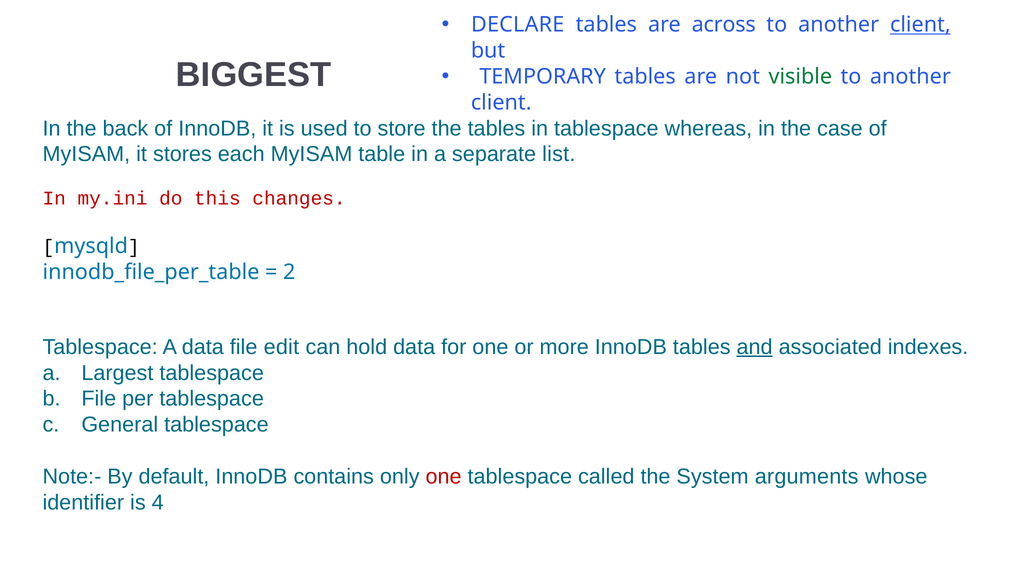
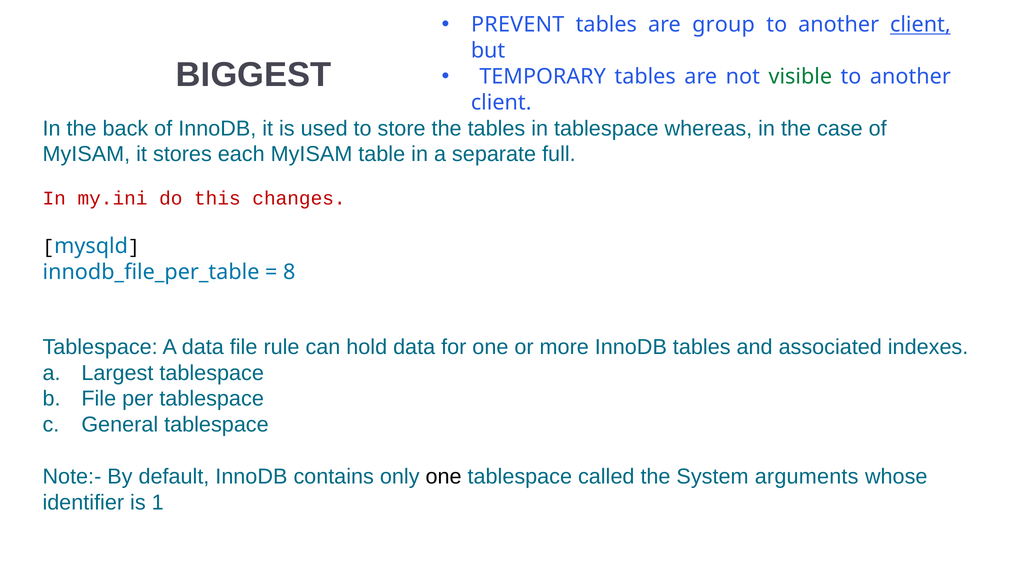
DECLARE: DECLARE -> PREVENT (518, 25)
across: across -> group (724, 25)
list: list -> full (559, 154)
2: 2 -> 8 (289, 272)
edit: edit -> rule (282, 347)
and underline: present -> none (755, 347)
one colour: red -> black (444, 476)
4: 4 -> 1 (158, 502)
